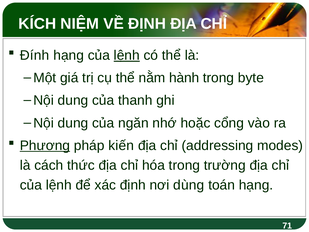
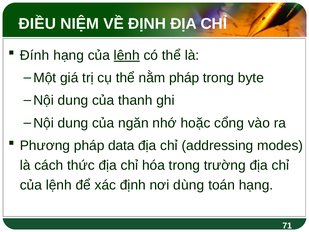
KÍCH: KÍCH -> ĐIỀU (37, 24)
nằm hành: hành -> pháp (184, 78)
Phương underline: present -> none (45, 145)
kiến: kiến -> data (121, 145)
